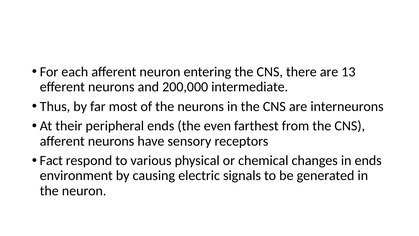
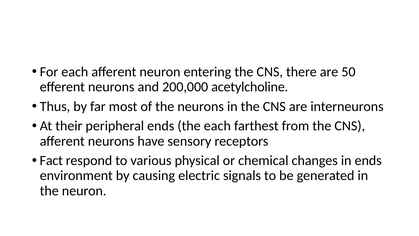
13: 13 -> 50 (348, 72)
intermediate: intermediate -> acetylcholine (250, 87)
the even: even -> each (217, 126)
